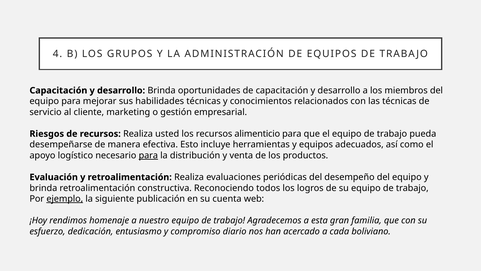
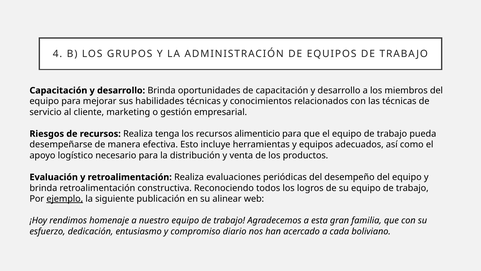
usted: usted -> tenga (167, 134)
para underline: present -> none (148, 155)
cuenta: cuenta -> alinear (227, 199)
